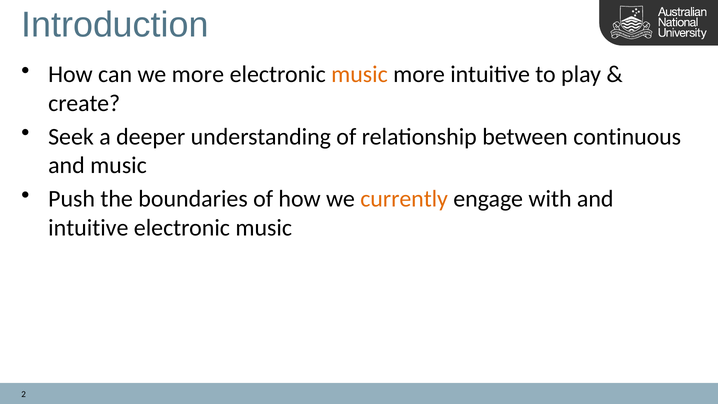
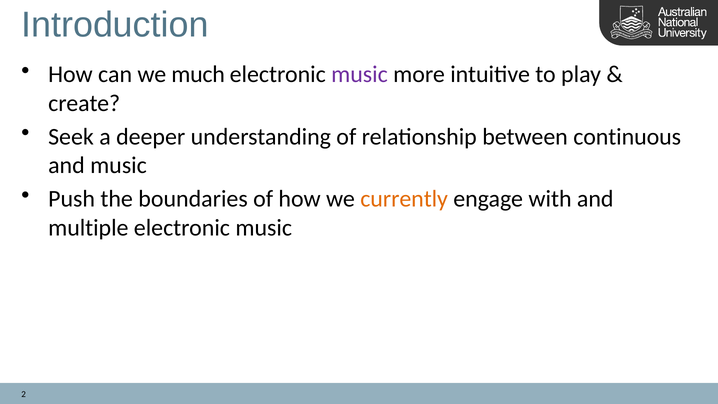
we more: more -> much (198, 75)
music colour: orange -> purple (360, 75)
intuitive: intuitive -> multiple (88, 228)
